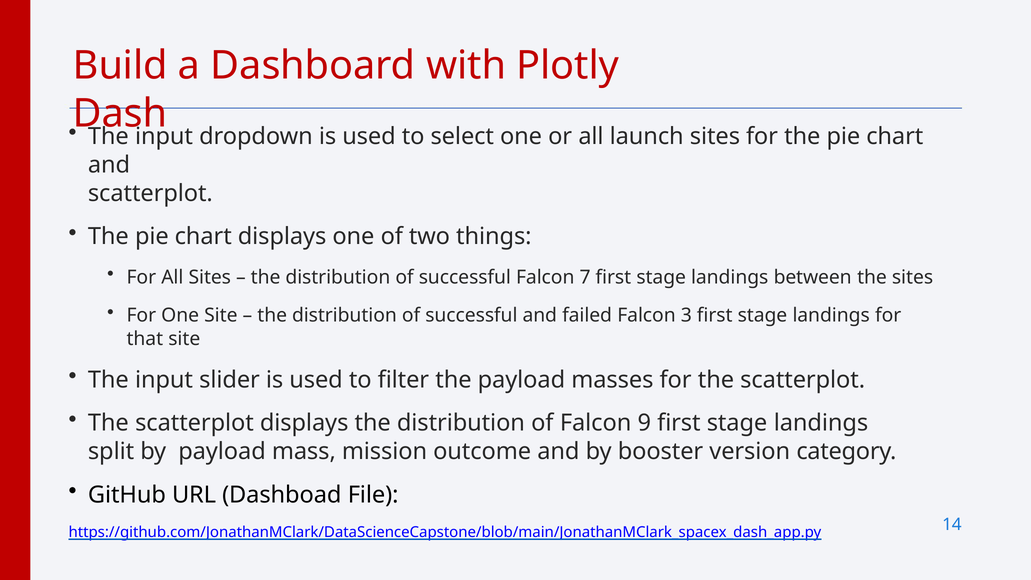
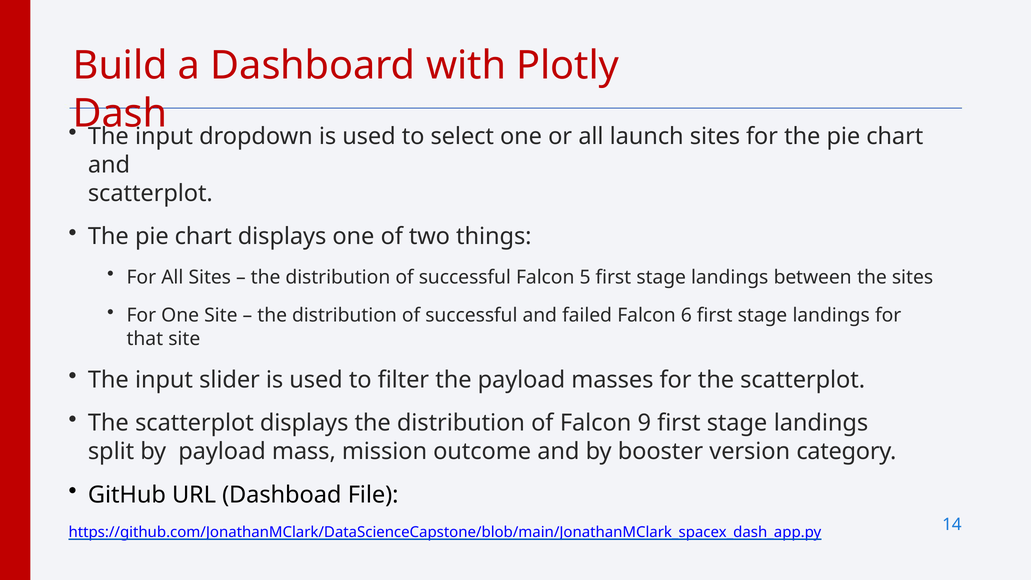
7: 7 -> 5 (585, 277)
3: 3 -> 6 (686, 316)
